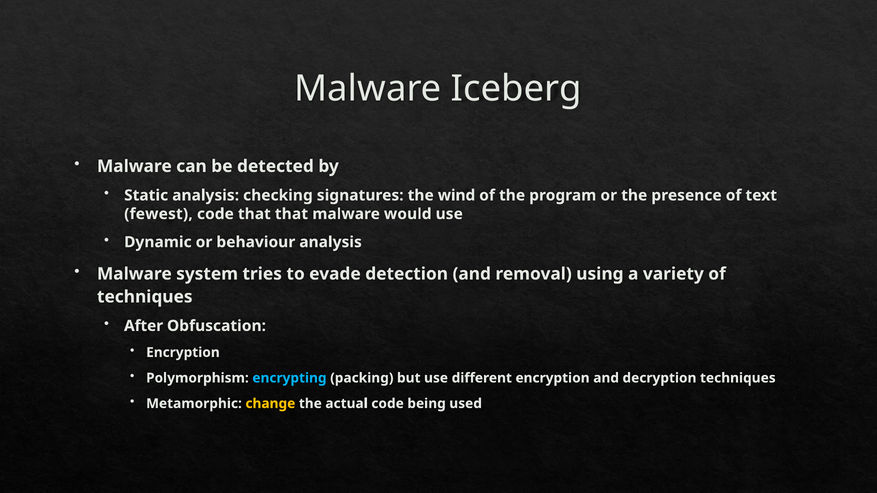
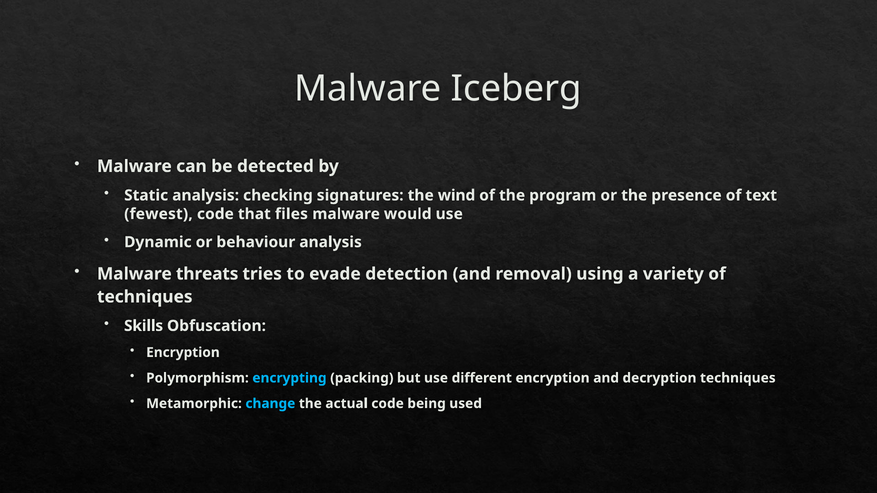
that that: that -> files (291, 214)
system: system -> threats (207, 274)
After: After -> Skills (144, 326)
change colour: yellow -> light blue (270, 404)
